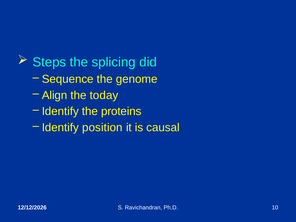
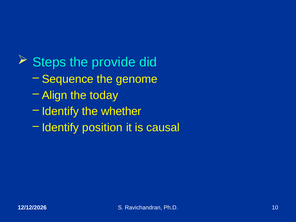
splicing: splicing -> provide (114, 62)
proteins: proteins -> whether (121, 111)
